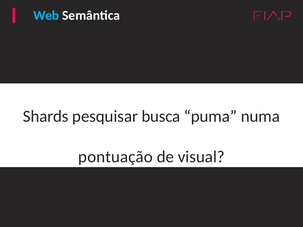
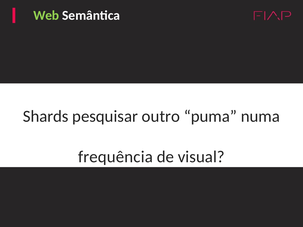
Web colour: light blue -> light green (46, 16)
busca: busca -> outro (161, 116)
pontuação: pontuação -> frequência (115, 157)
